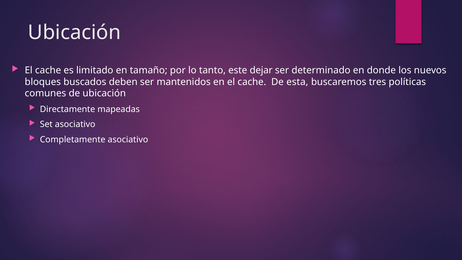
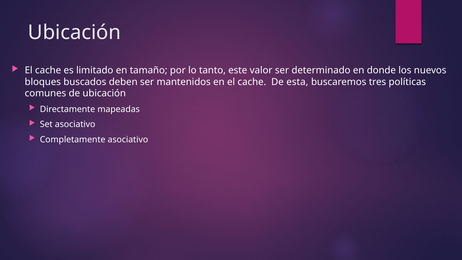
dejar: dejar -> valor (261, 70)
